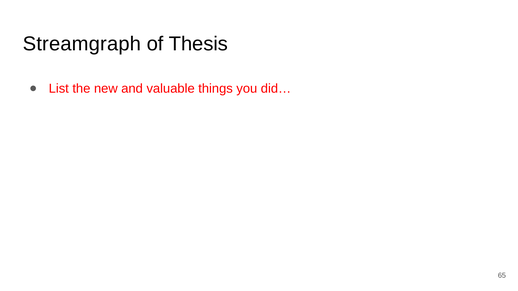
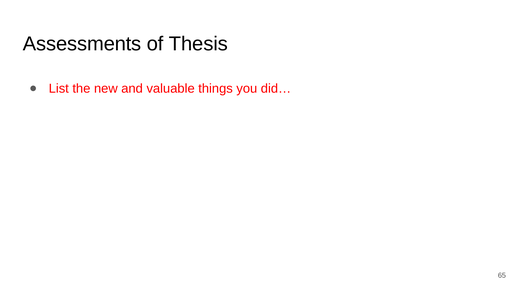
Streamgraph: Streamgraph -> Assessments (82, 44)
